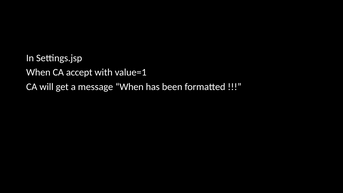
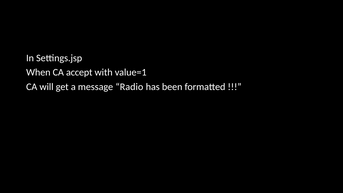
message When: When -> Radio (129, 87)
